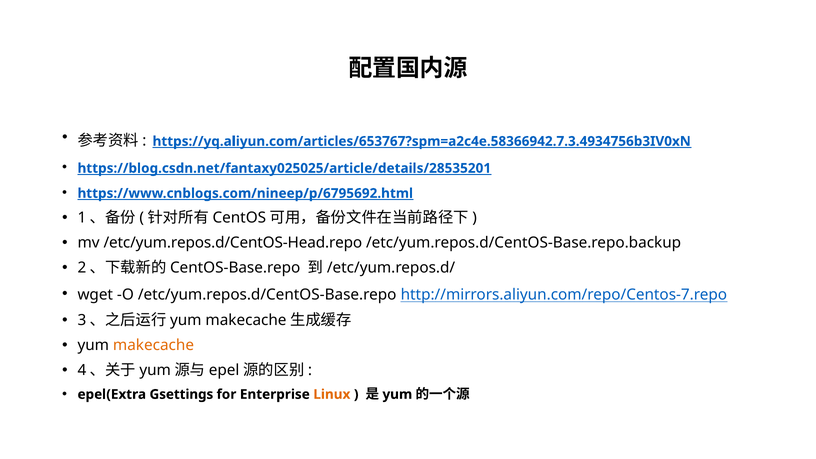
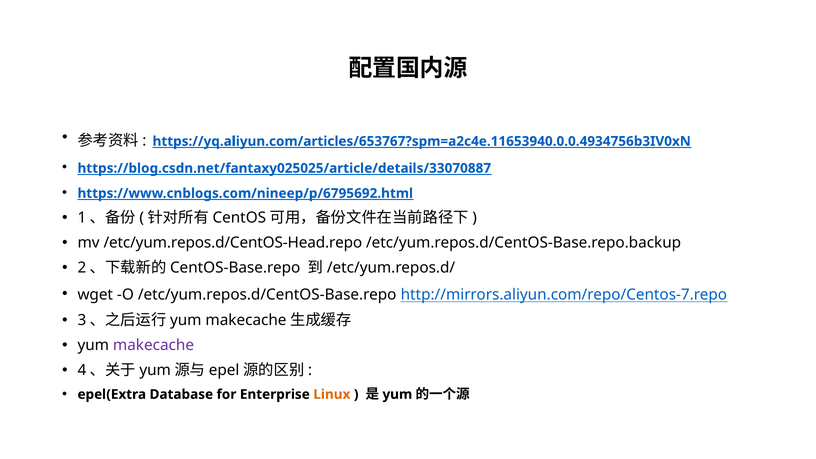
https://yq.aliyun.com/articles/653767?spm=a2c4e.58366942.7.3.4934756b3IV0xN: https://yq.aliyun.com/articles/653767?spm=a2c4e.58366942.7.3.4934756b3IV0xN -> https://yq.aliyun.com/articles/653767?spm=a2c4e.11653940.0.0.4934756b3IV0xN (422, 141)
https://blog.csdn.net/fantaxy025025/article/details/28535201: https://blog.csdn.net/fantaxy025025/article/details/28535201 -> https://blog.csdn.net/fantaxy025025/article/details/33070887 (284, 168)
makecache colour: orange -> purple (153, 345)
Gsettings: Gsettings -> Database (181, 394)
